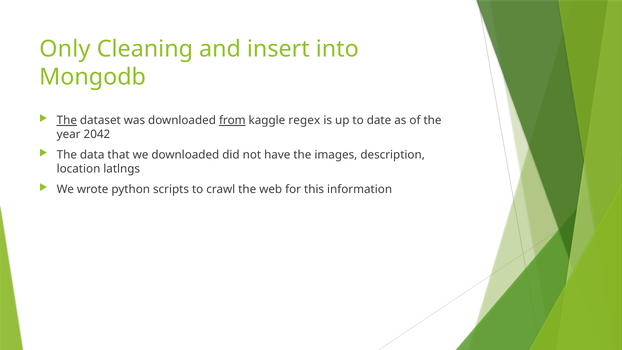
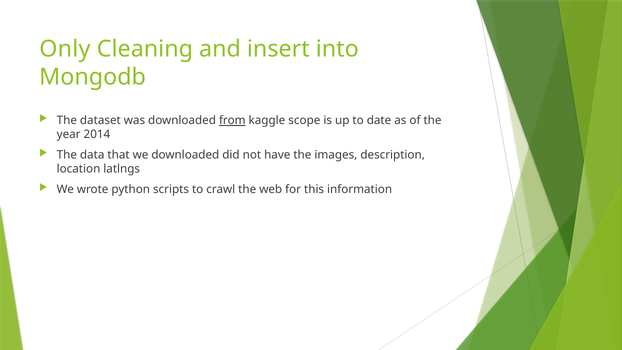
The underline: present -> none (67, 120)
regex: regex -> scope (304, 120)
2042: 2042 -> 2014 (97, 134)
